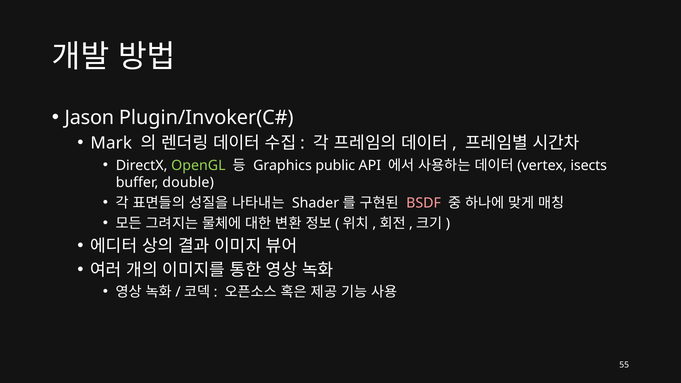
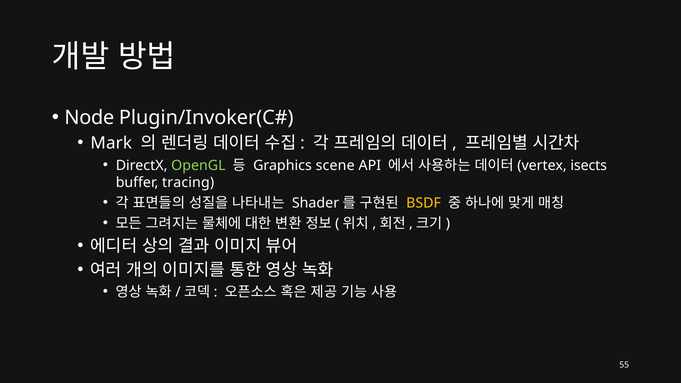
Jason: Jason -> Node (89, 118)
public: public -> scene (335, 165)
double: double -> tracing (188, 182)
BSDF colour: pink -> yellow (424, 203)
